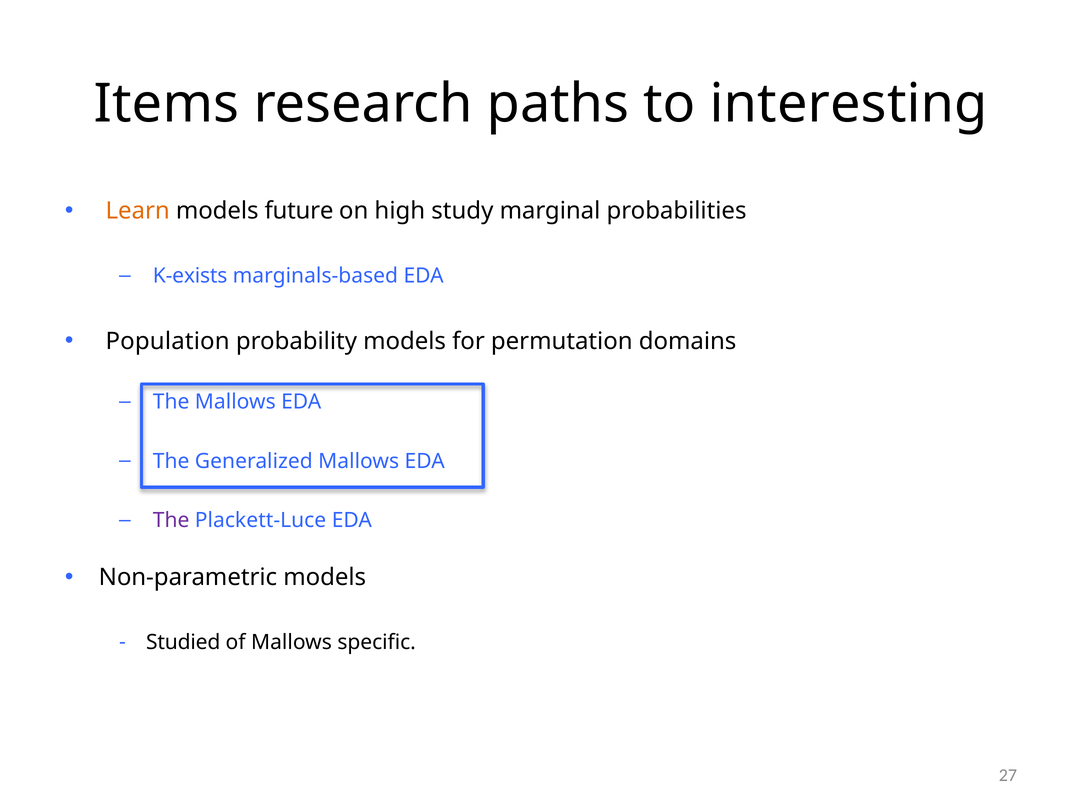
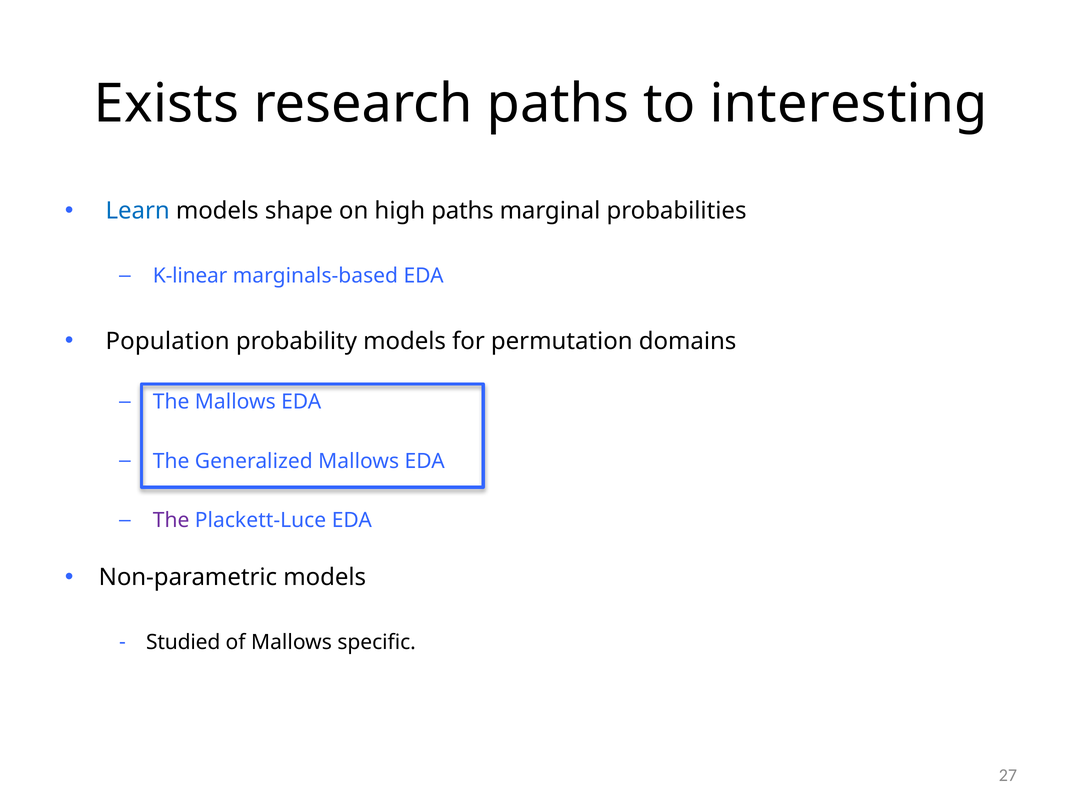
Items: Items -> Exists (166, 104)
Learn colour: orange -> blue (138, 211)
future: future -> shape (299, 211)
high study: study -> paths (462, 211)
K-exists: K-exists -> K-linear (190, 276)
